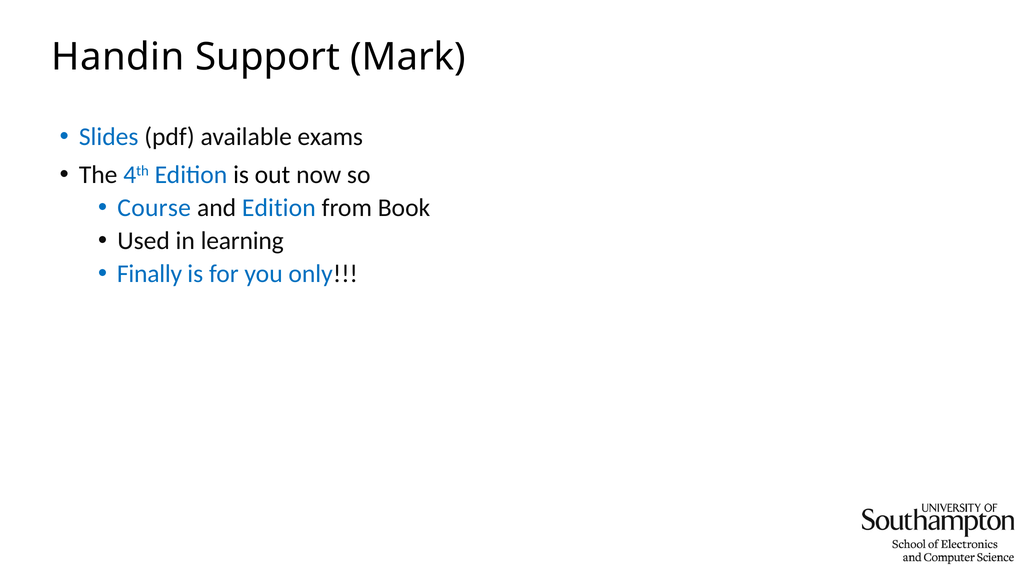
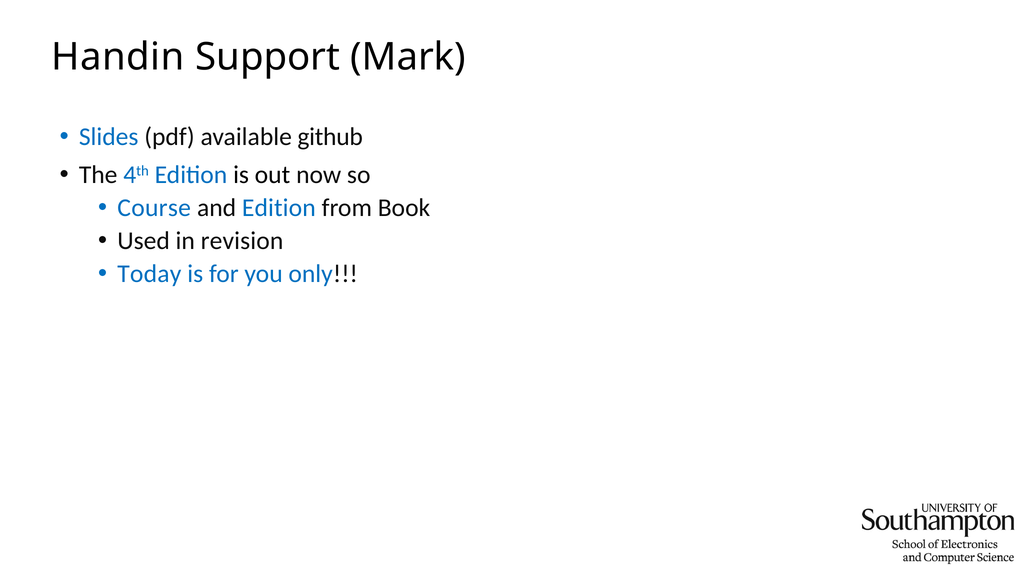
exams: exams -> github (330, 137)
learning: learning -> revision (242, 241)
Finally: Finally -> Today (149, 274)
